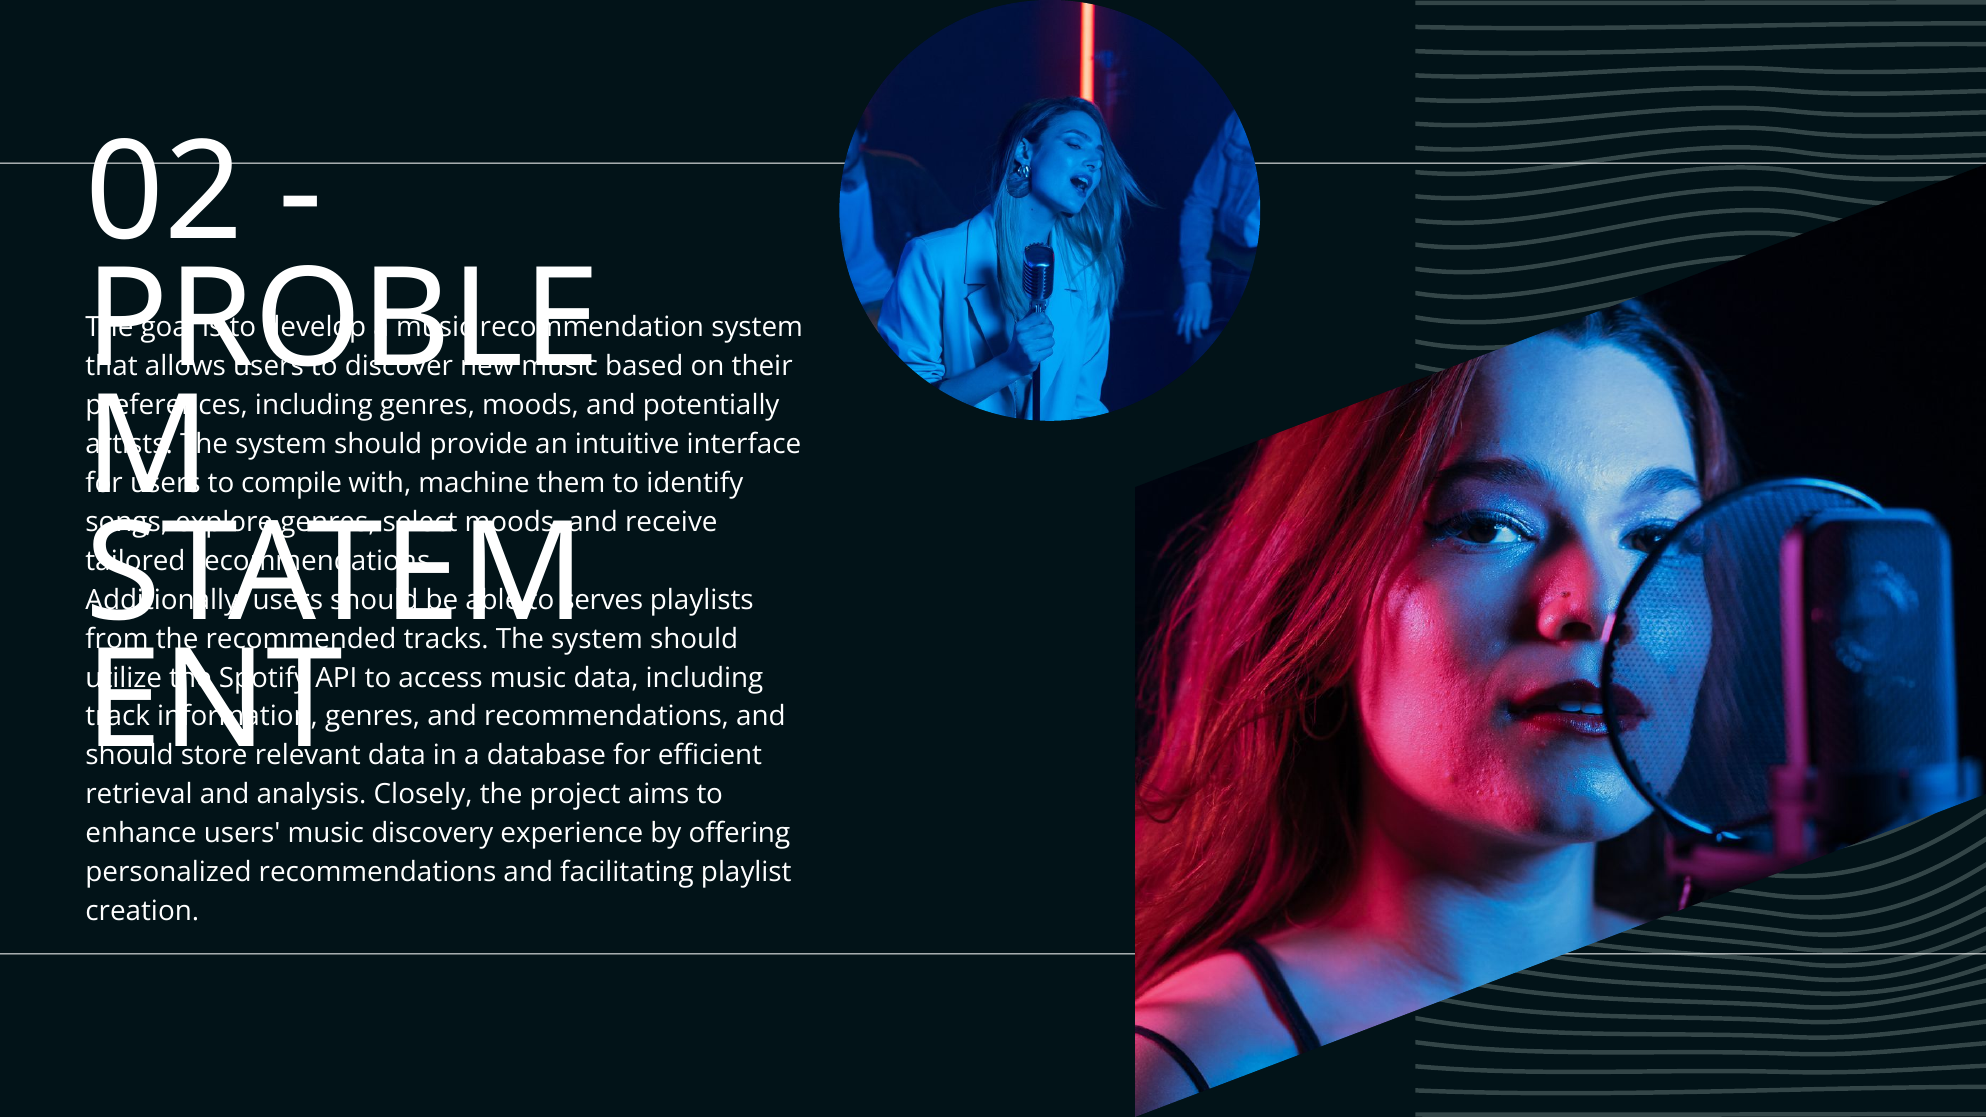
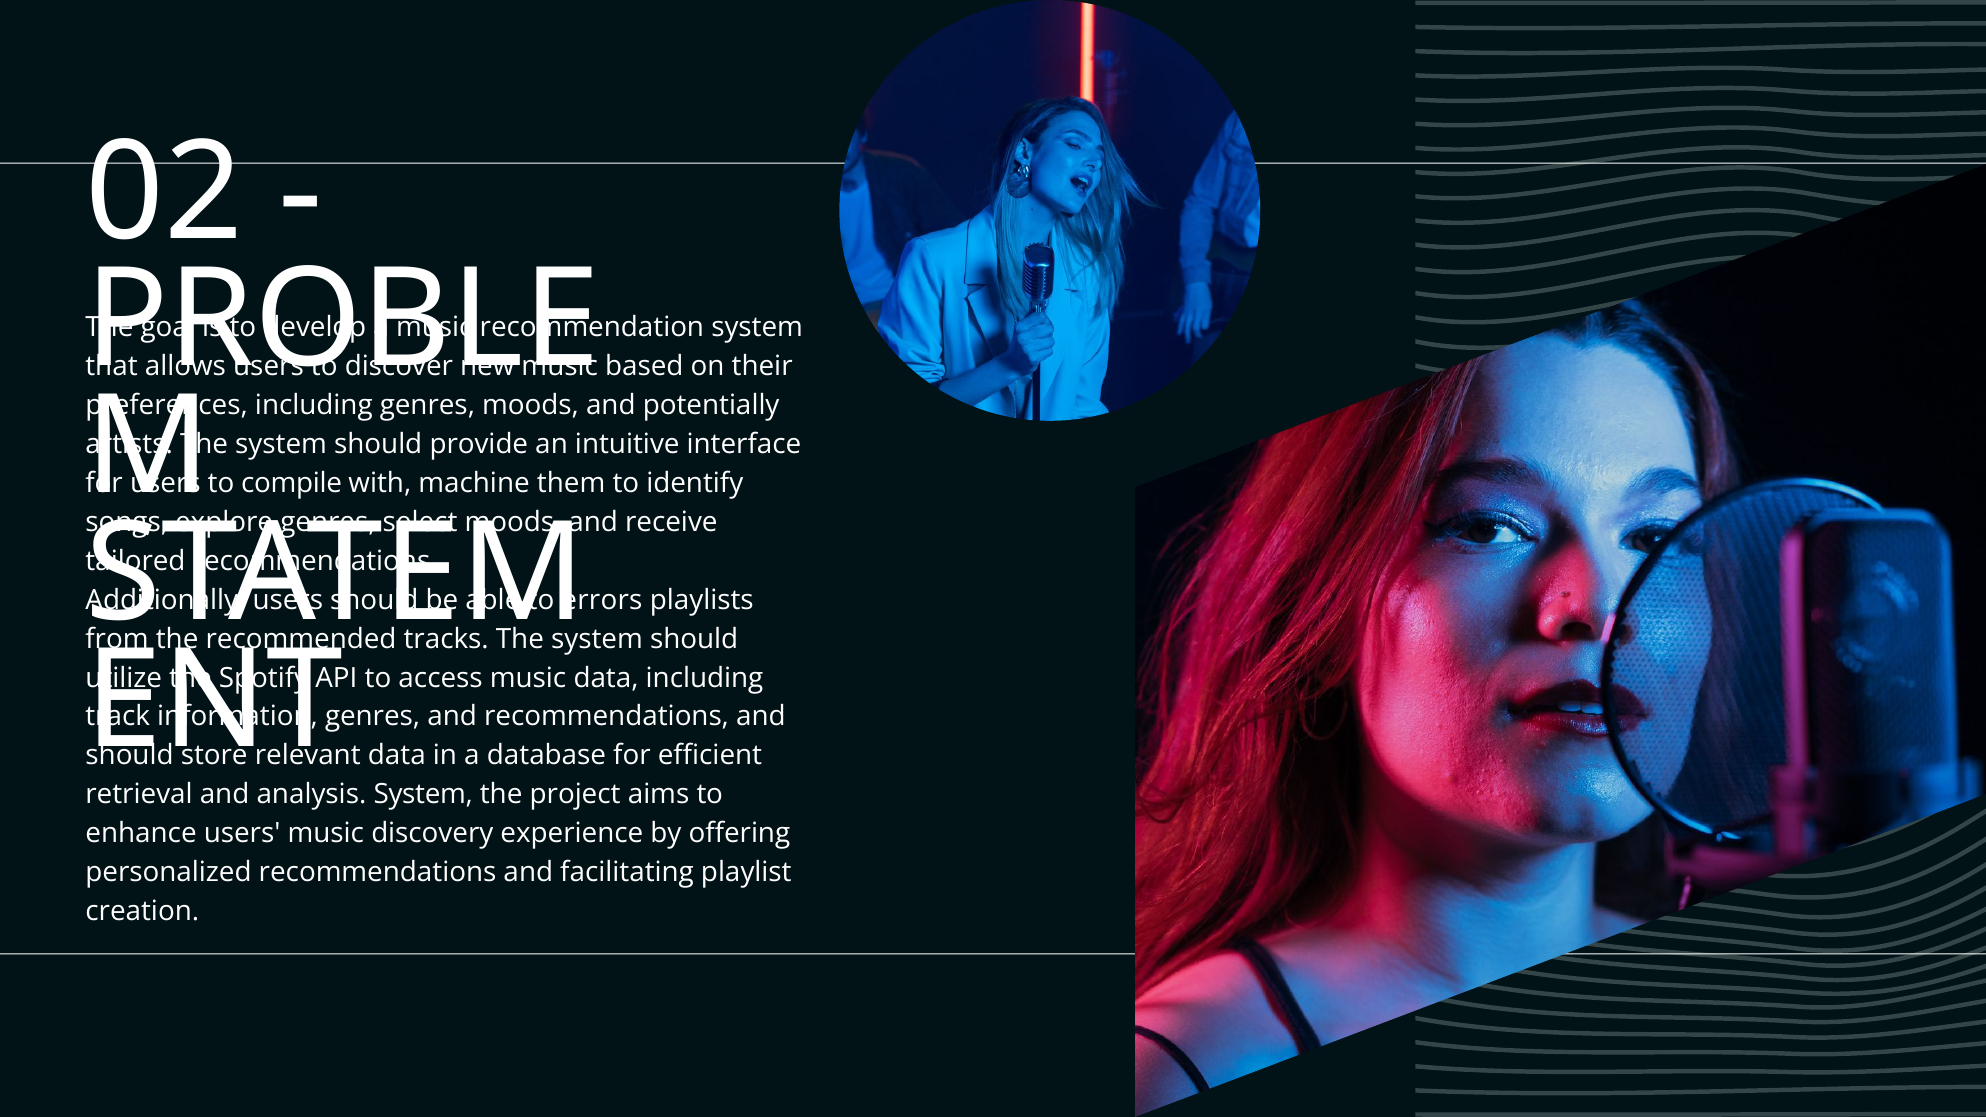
serves: serves -> errors (602, 600)
Closely: Closely -> System (423, 795)
